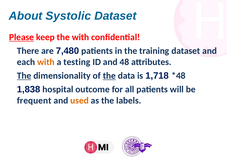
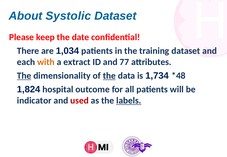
Please underline: present -> none (22, 37)
the with: with -> date (81, 37)
7,480: 7,480 -> 1,034 (68, 51)
testing: testing -> extract (77, 62)
48: 48 -> 77 (124, 62)
1,718: 1,718 -> 1,734 (157, 76)
1,838: 1,838 -> 1,824 (29, 90)
frequent: frequent -> indicator (34, 101)
used colour: orange -> red (79, 101)
labels underline: none -> present (129, 101)
